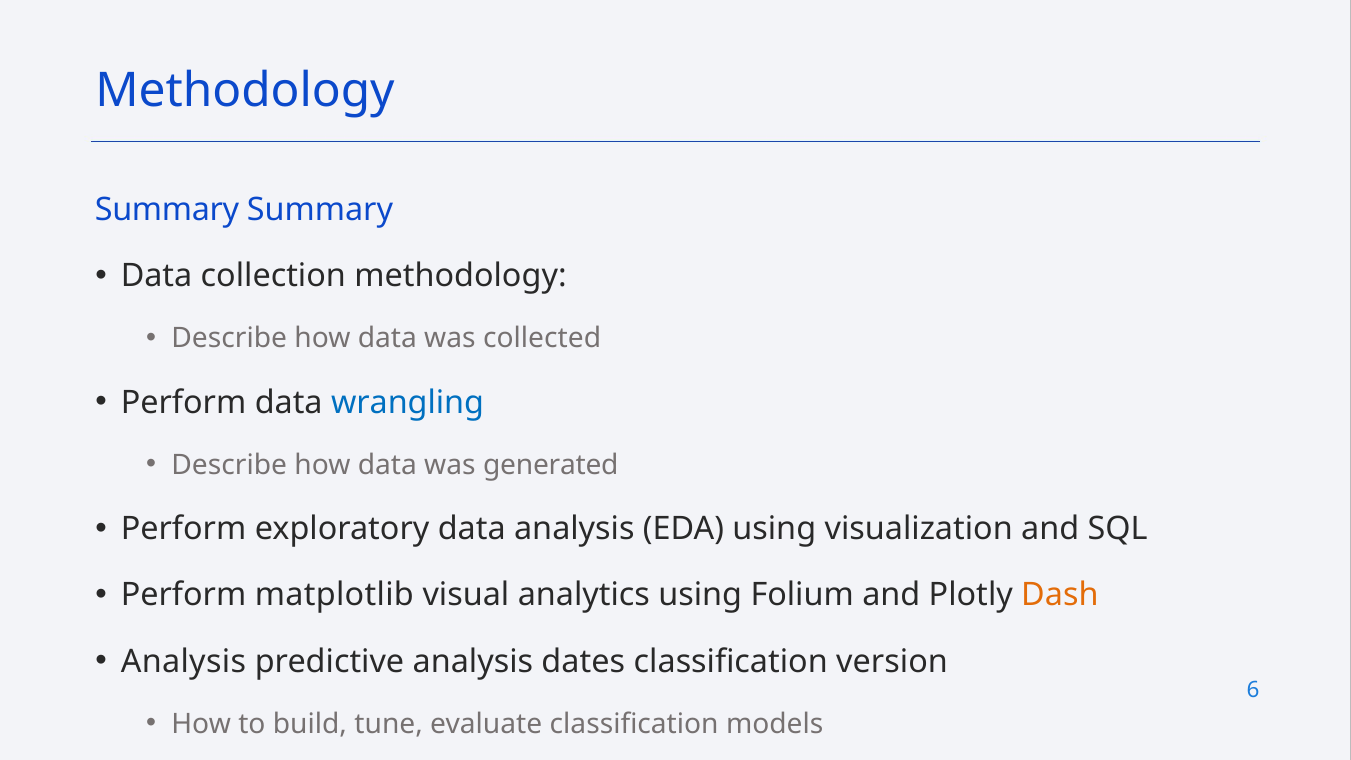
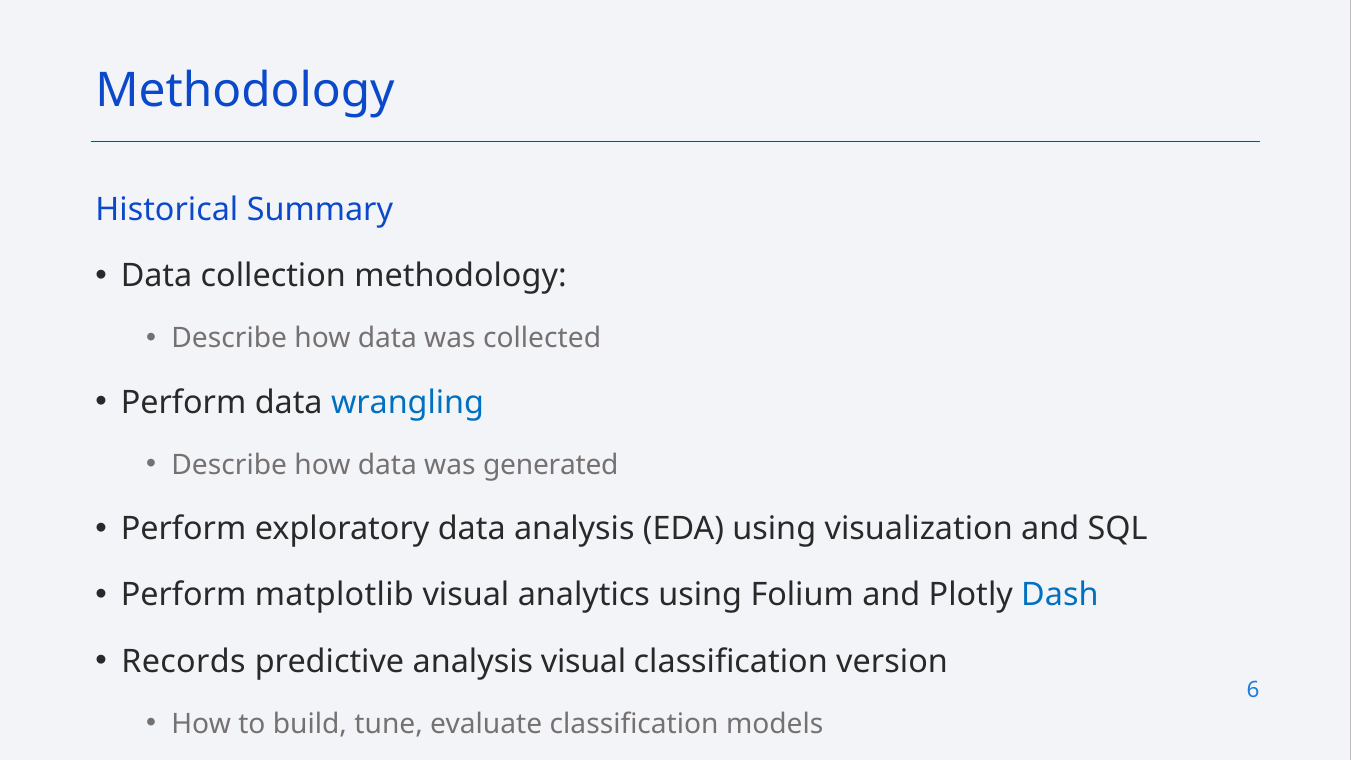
Summary: Summary -> Historical (167, 210)
Dash colour: orange -> blue (1060, 595)
Analysis: Analysis -> Records (183, 661)
analysis dates: dates -> visual (584, 661)
